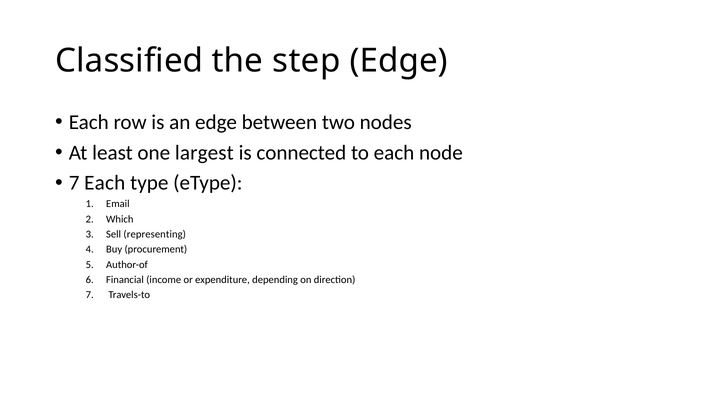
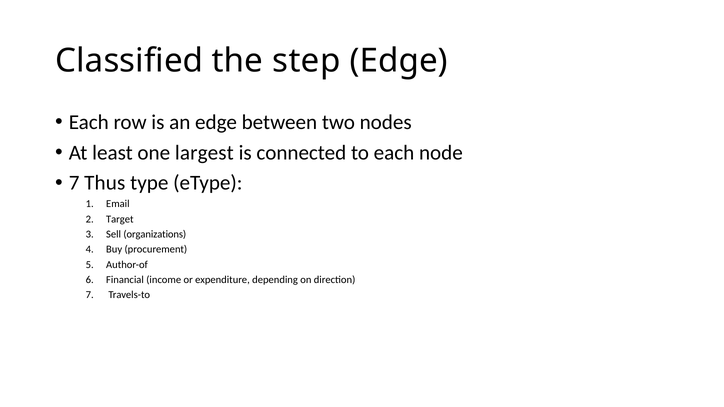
7 Each: Each -> Thus (105, 183)
Which: Which -> Target (120, 219)
representing: representing -> organizations (155, 234)
